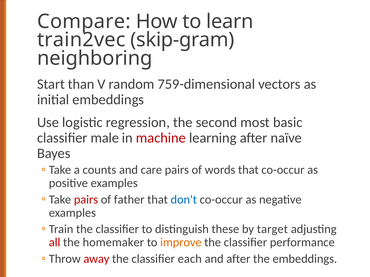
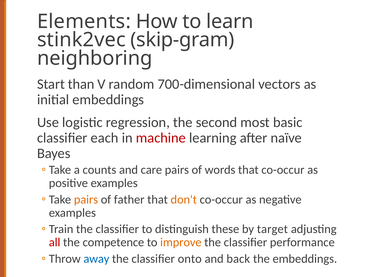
Compare: Compare -> Elements (84, 22)
train2vec: train2vec -> stink2vec (81, 40)
759-dimensional: 759-dimensional -> 700-dimensional (206, 84)
male: male -> each (105, 138)
pairs colour: red -> orange (86, 200)
don't colour: blue -> orange (184, 200)
homemaker: homemaker -> competence (113, 243)
away colour: red -> blue (96, 259)
each: each -> onto (190, 259)
and after: after -> back (238, 259)
